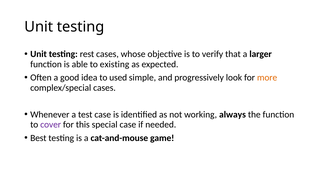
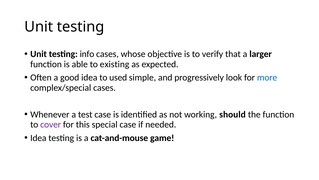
rest: rest -> info (87, 54)
more colour: orange -> blue (267, 77)
always: always -> should (232, 114)
Best: Best -> Idea (38, 138)
